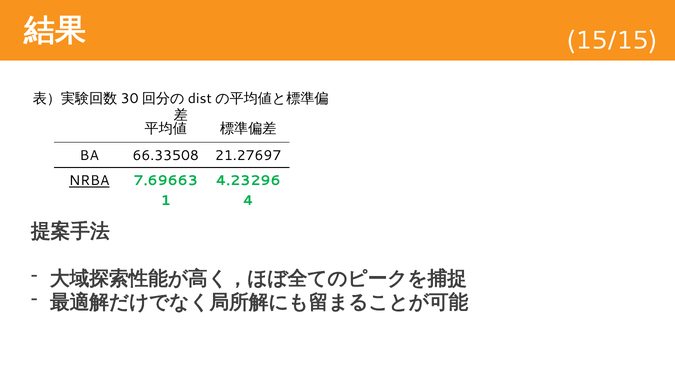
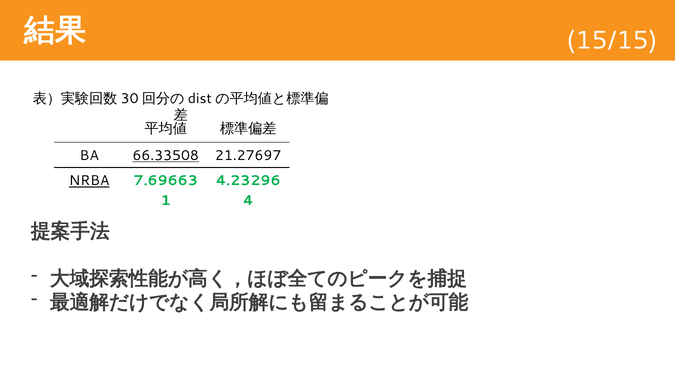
66.33508 underline: none -> present (166, 156)
